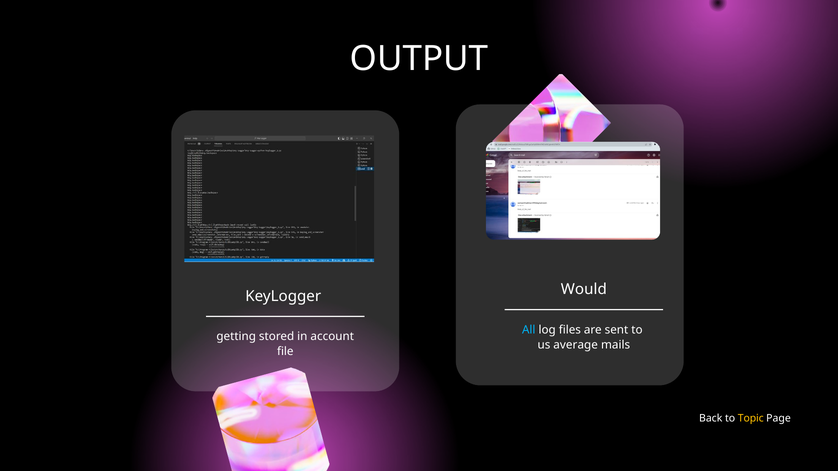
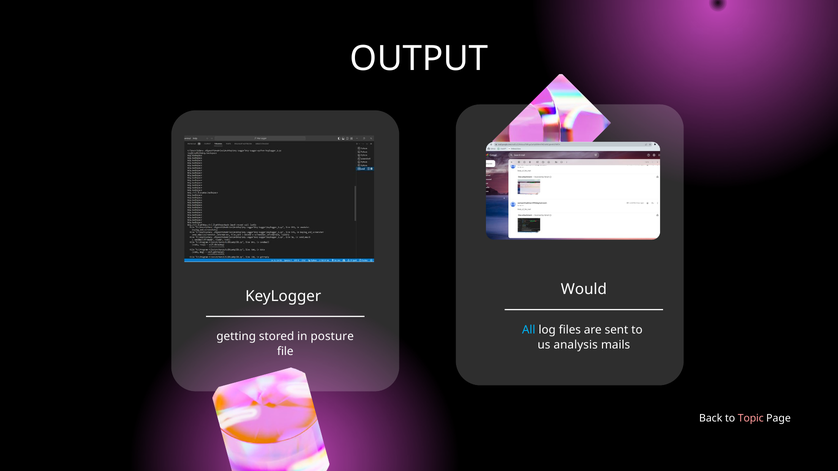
account: account -> posture (332, 337)
average: average -> analysis (576, 345)
Topic colour: yellow -> pink (751, 419)
